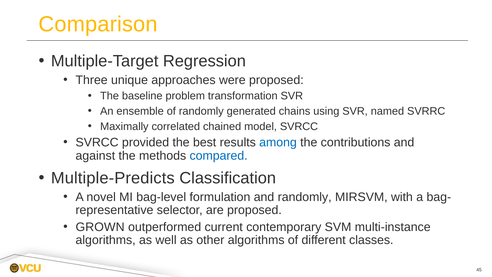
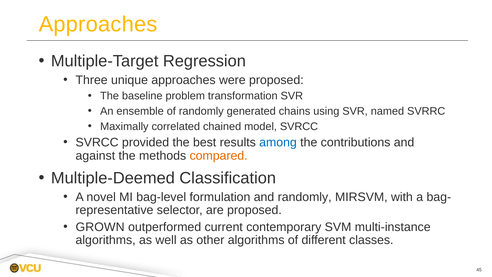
Comparison: Comparison -> Approaches (98, 24)
compared colour: blue -> orange (219, 156)
Multiple-Predicts: Multiple-Predicts -> Multiple-Deemed (113, 178)
